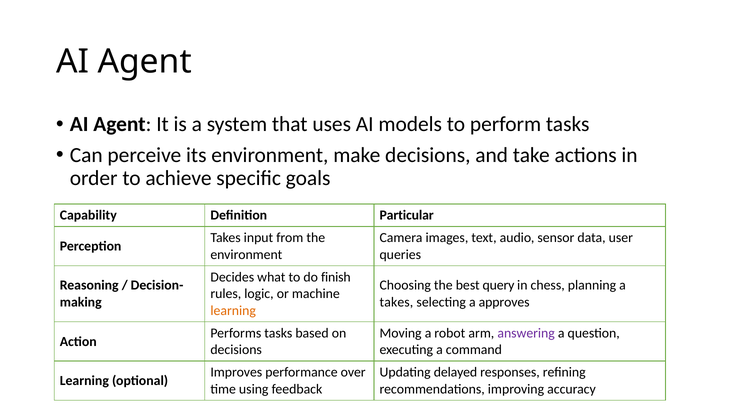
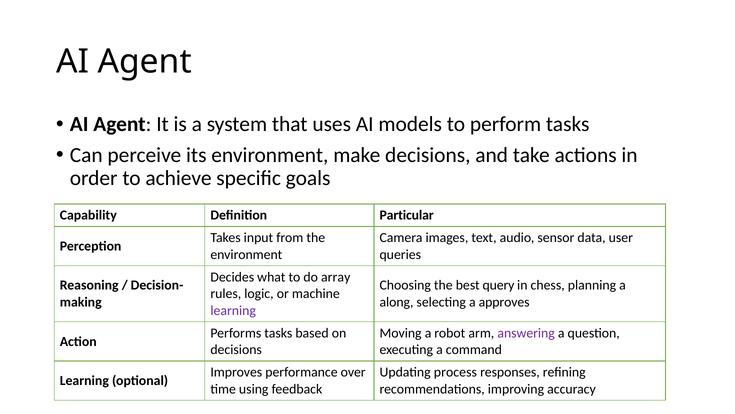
finish: finish -> array (336, 277)
takes: takes -> along (397, 302)
learning colour: orange -> purple (233, 310)
delayed: delayed -> process (455, 372)
